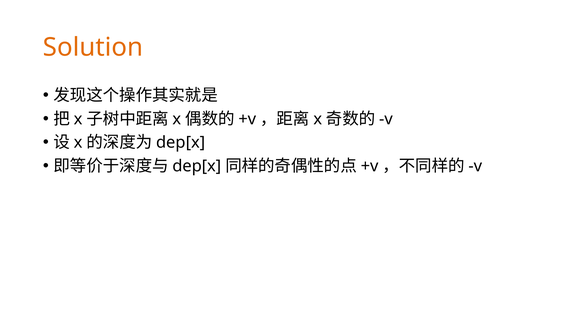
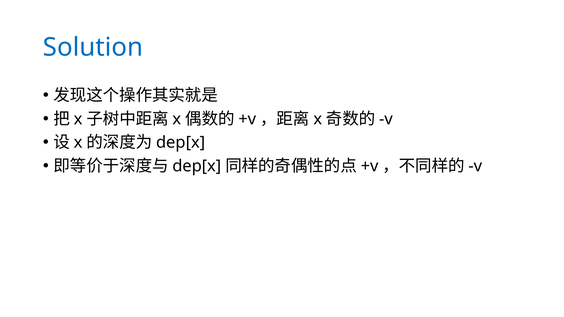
Solution colour: orange -> blue (93, 47)
